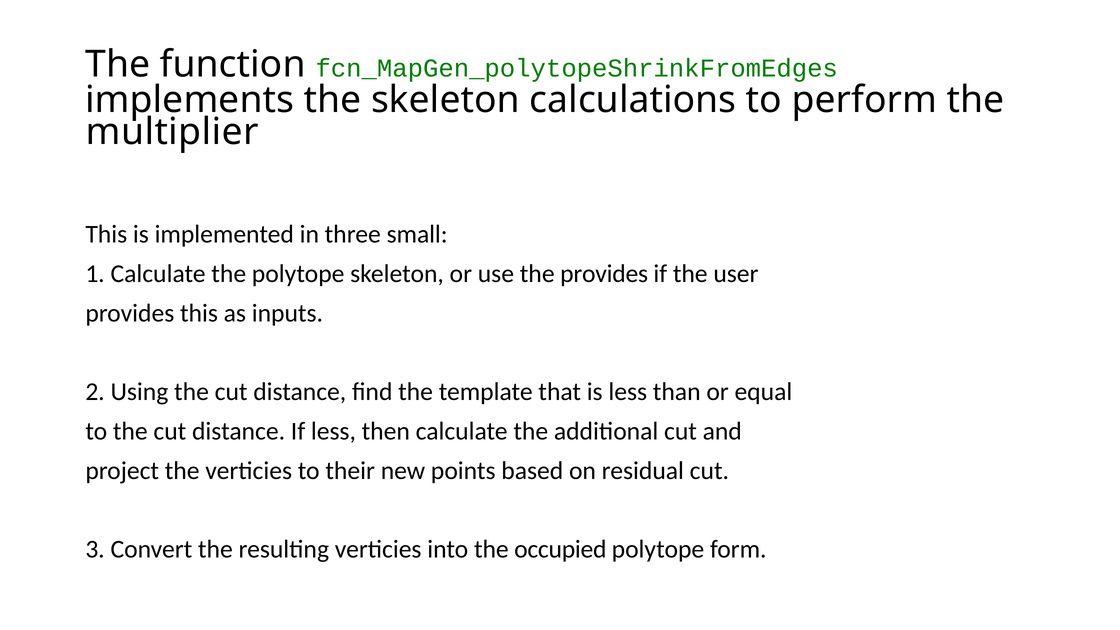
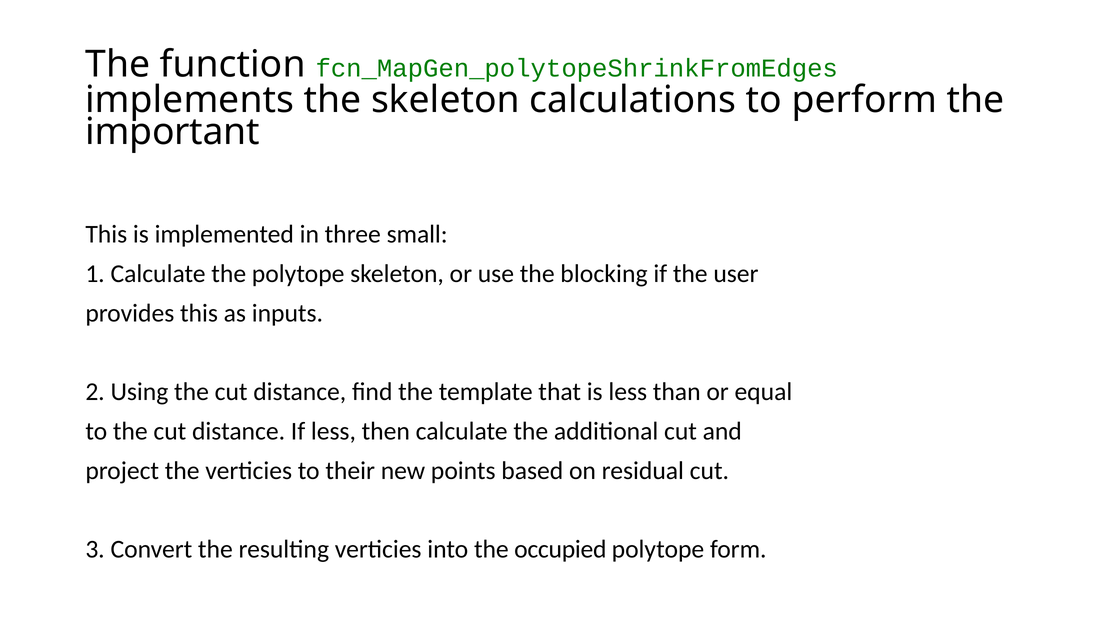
multiplier: multiplier -> important (173, 132)
the provides: provides -> blocking (604, 274)
